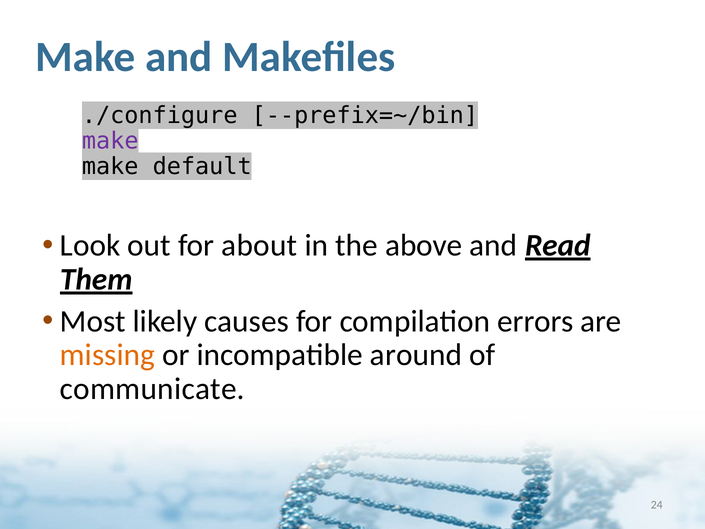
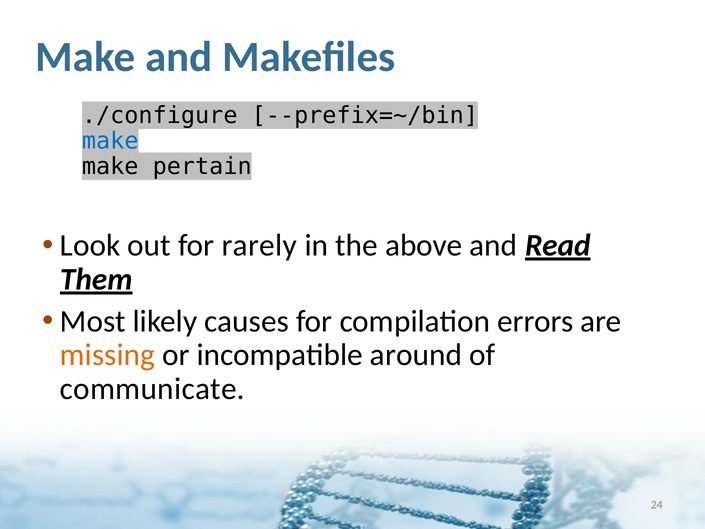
make colour: purple -> blue (110, 141)
default: default -> pertain (202, 166)
about: about -> rarely (259, 245)
